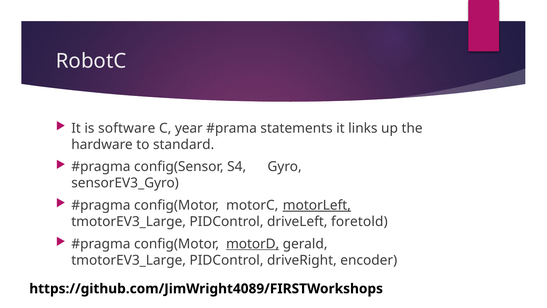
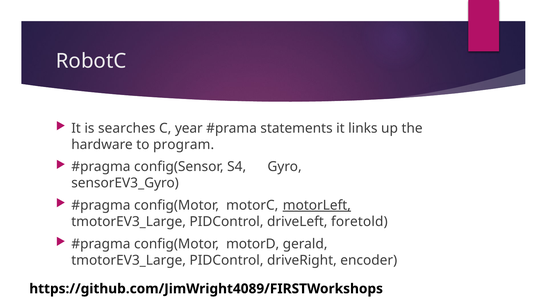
software: software -> searches (127, 128)
standard: standard -> program (184, 144)
motorD underline: present -> none (253, 244)
